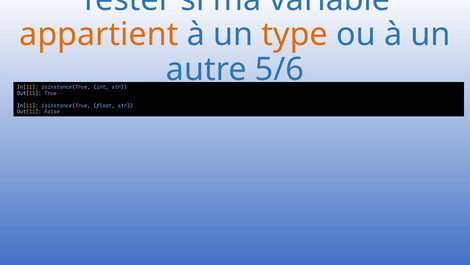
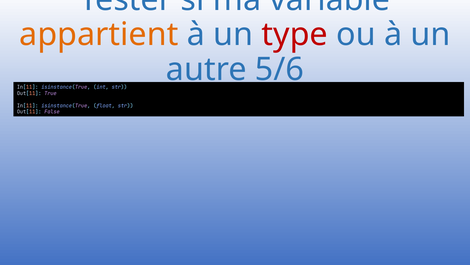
type colour: orange -> red (295, 34)
